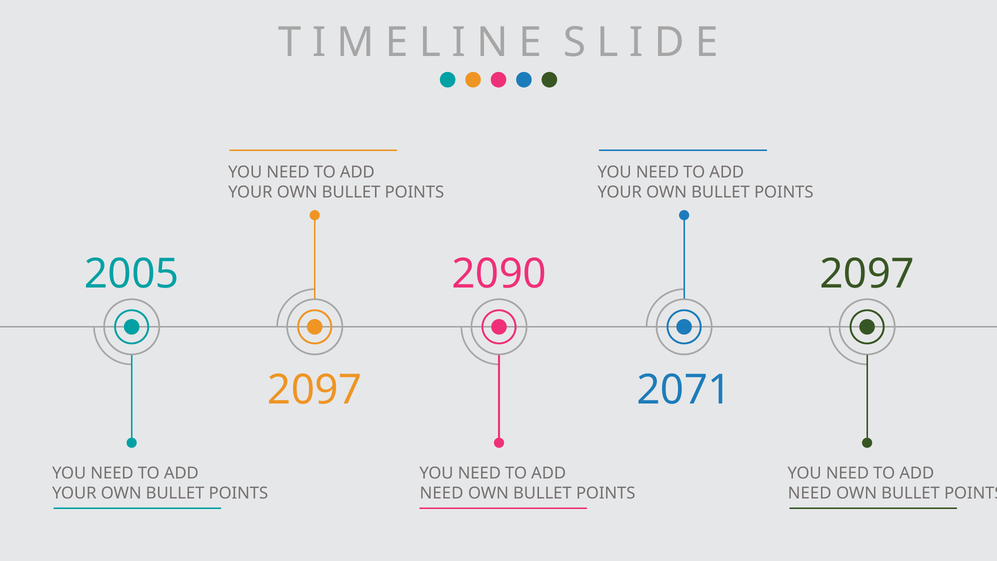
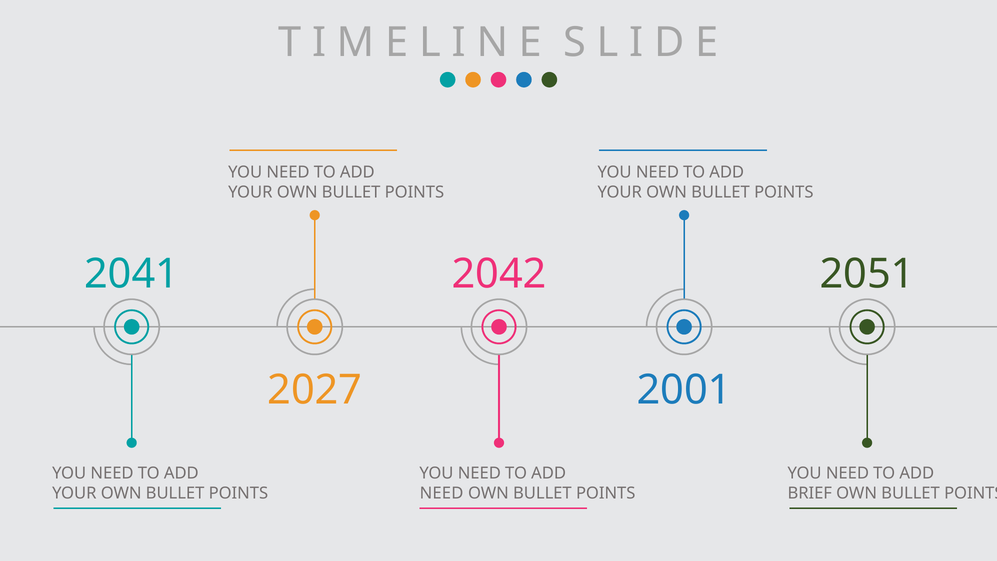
2005: 2005 -> 2041 (132, 274)
2090: 2090 -> 2042 (499, 274)
2097: 2097 -> 2051 (867, 274)
2097: 2097 -> 2027 (315, 390)
2071: 2071 -> 2001 (684, 390)
NEED: NEED -> BRIEF (810, 493)
